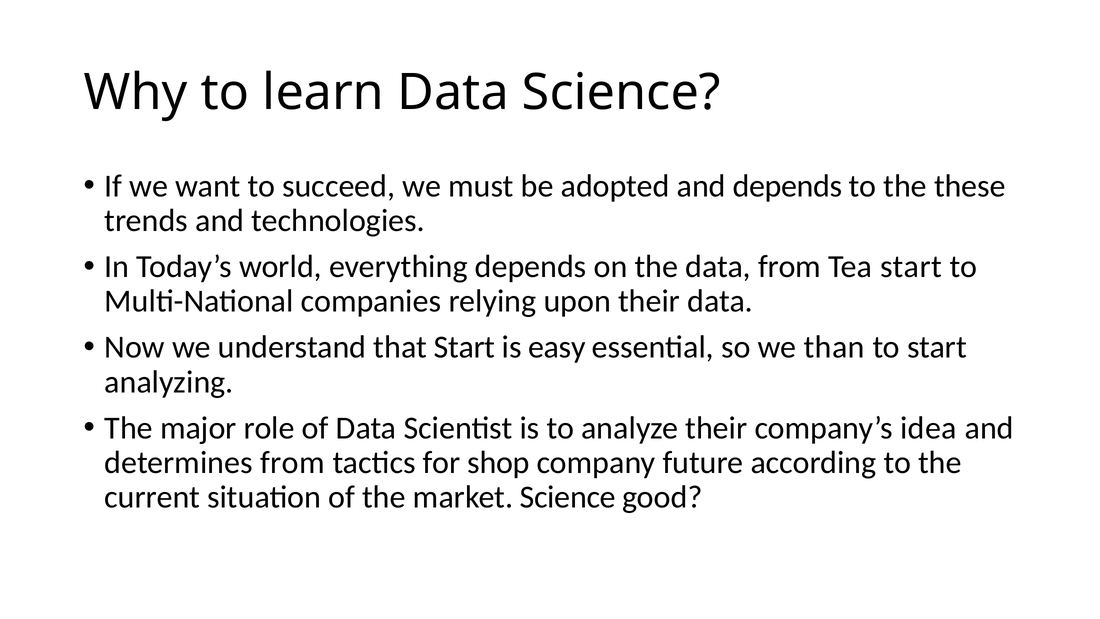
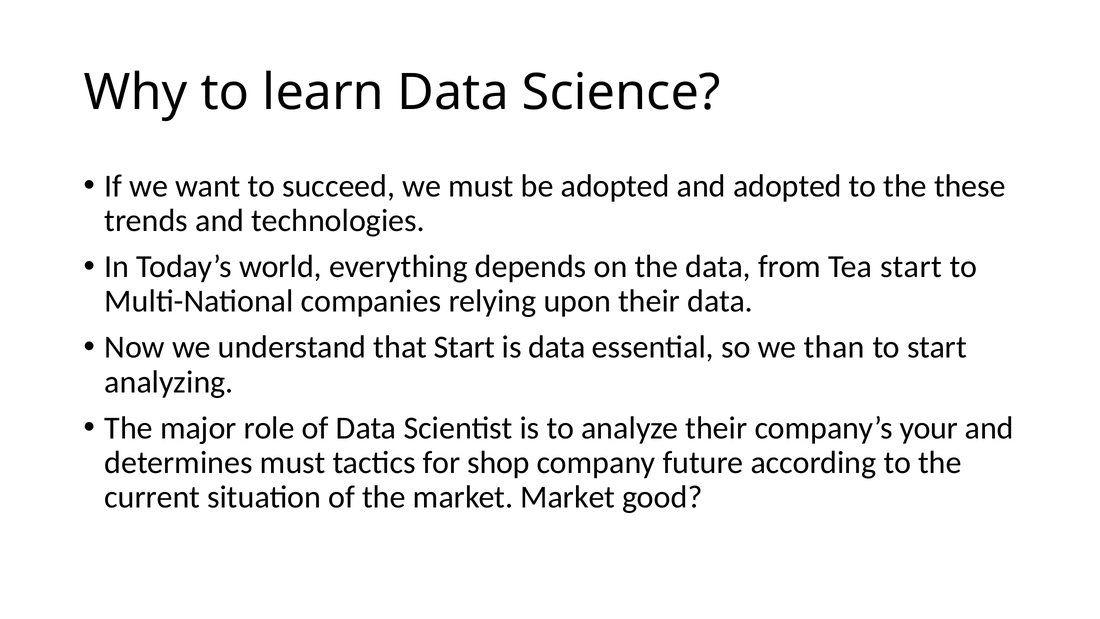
and depends: depends -> adopted (787, 186)
is easy: easy -> data (557, 347)
idea: idea -> your (929, 428)
determines from: from -> must (293, 462)
market Science: Science -> Market (568, 497)
